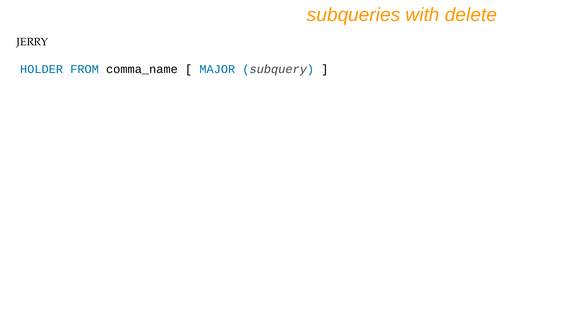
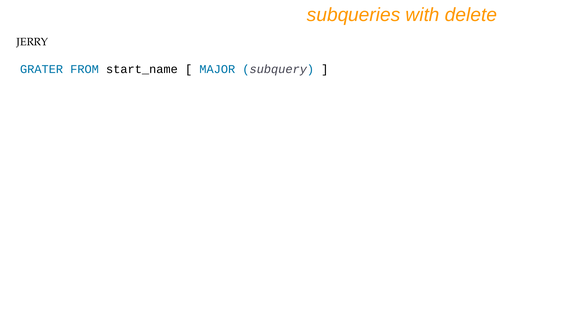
HOLDER: HOLDER -> GRATER (42, 69)
comma_name: comma_name -> start_name (142, 69)
